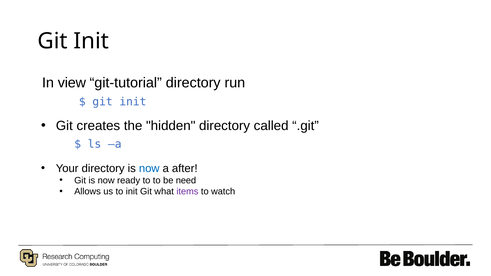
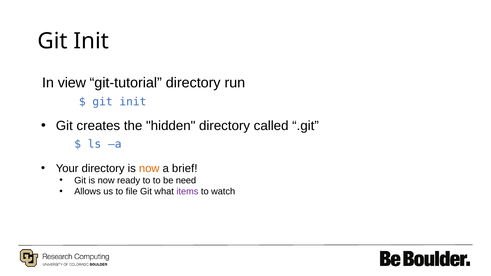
now colour: blue -> orange (149, 168)
after: after -> brief (185, 168)
to init: init -> file (132, 192)
